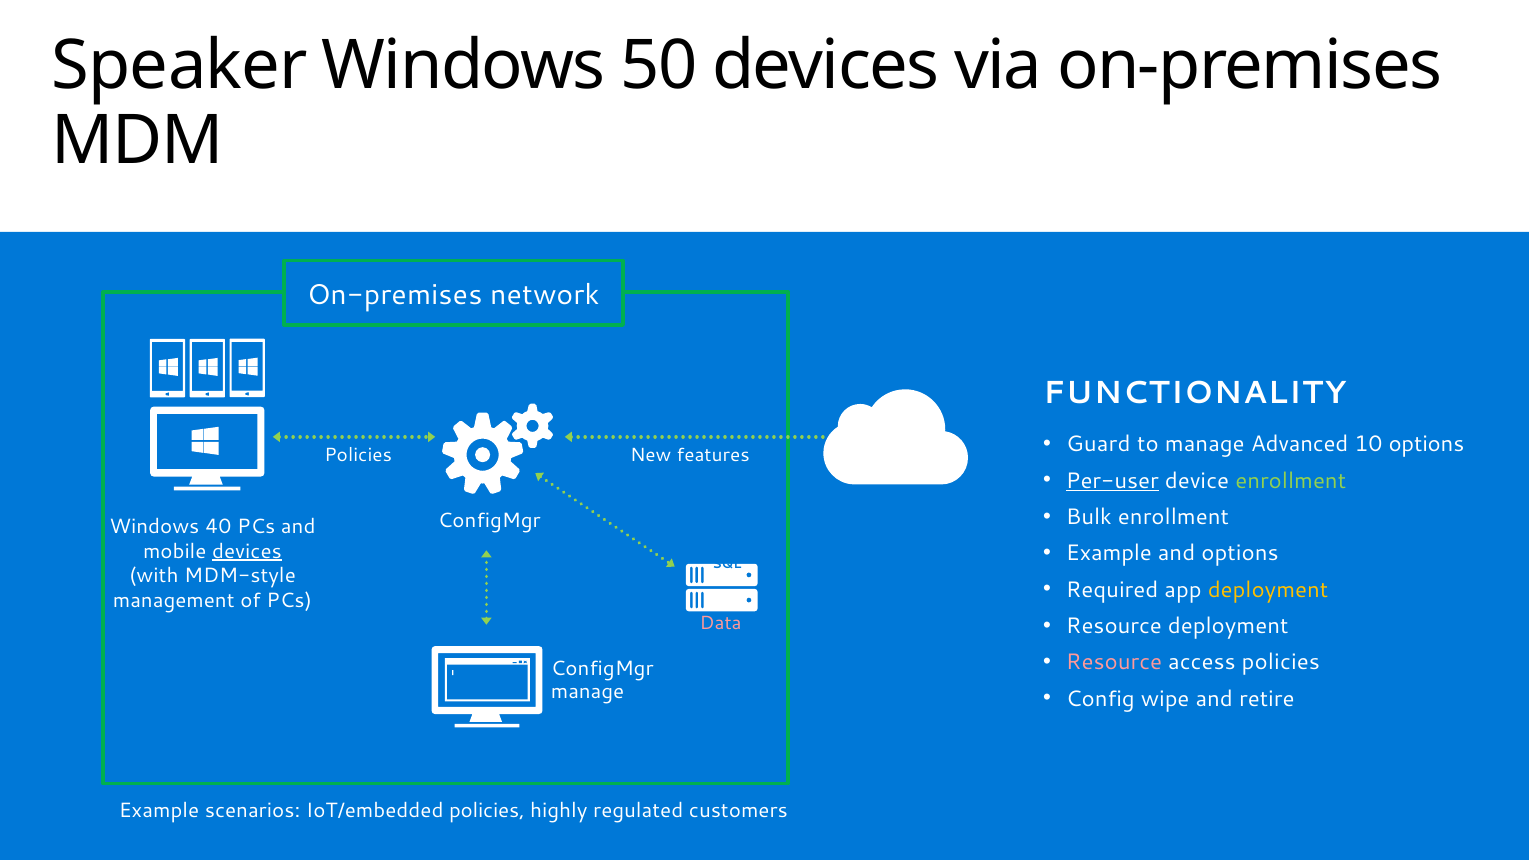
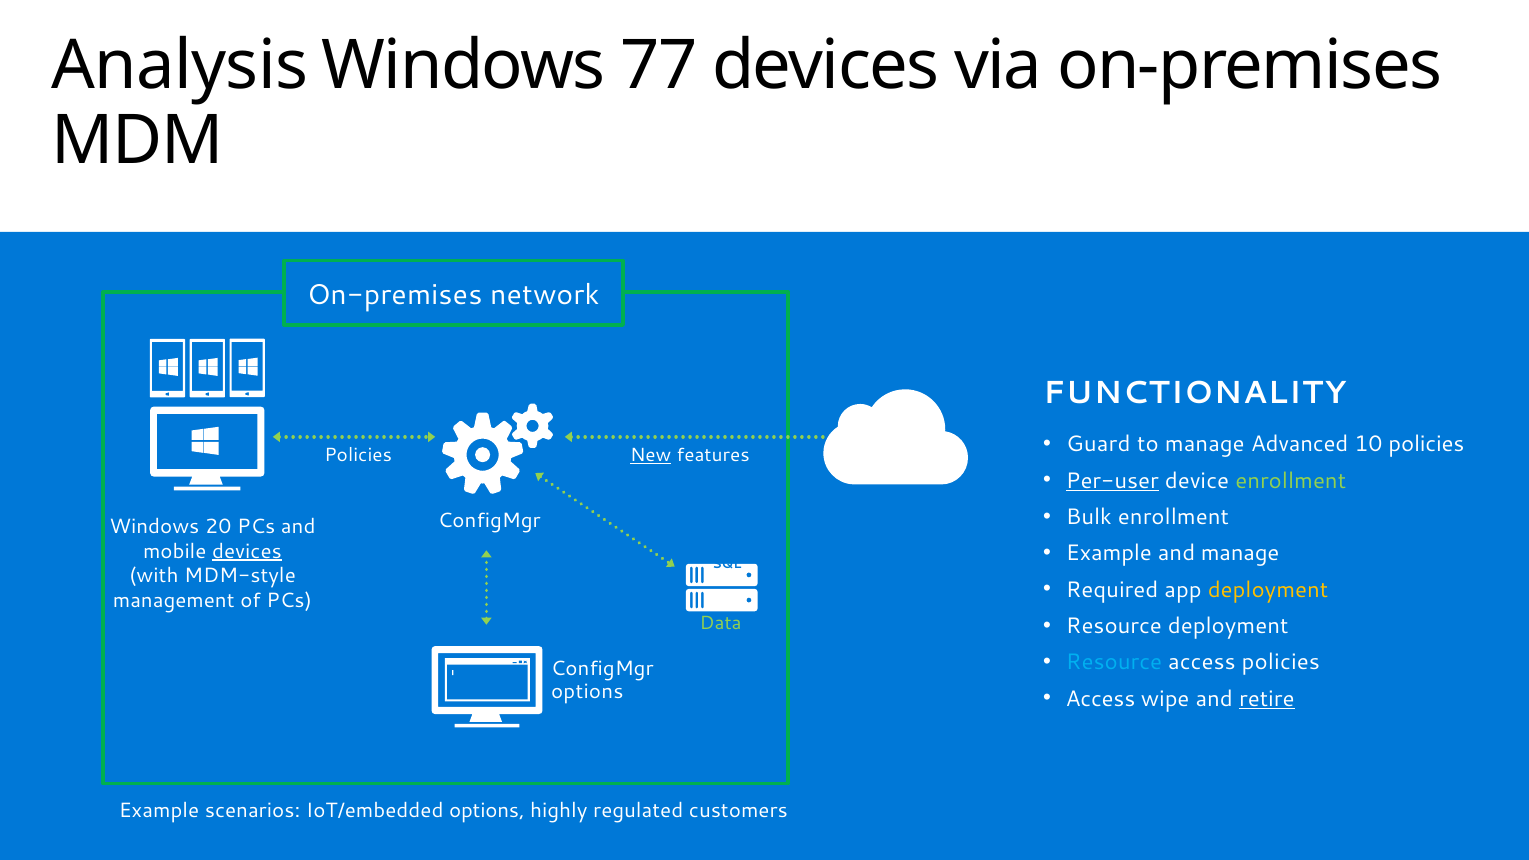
Speaker: Speaker -> Analysis (180, 66)
50: 50 -> 77 (659, 66)
10 options: options -> policies (1426, 444)
New underline: none -> present (651, 455)
40: 40 -> 20 (218, 526)
and options: options -> manage (1240, 553)
Data colour: pink -> light green (721, 623)
Resource colour: pink -> light blue (1114, 662)
manage: manage -> options (587, 691)
Config: Config -> Access (1100, 699)
retire underline: none -> present (1267, 699)
IoT/embedded policies: policies -> options (487, 811)
